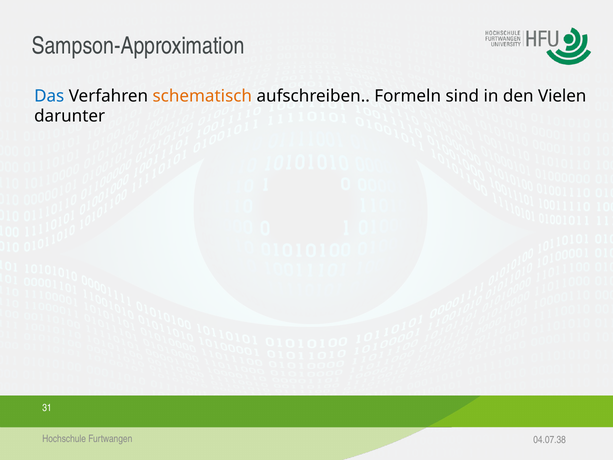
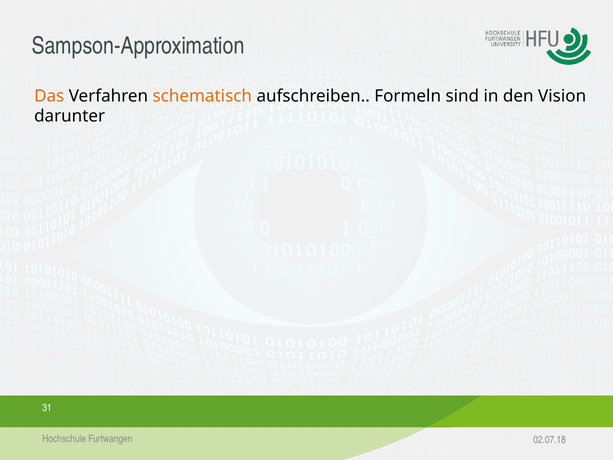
Das colour: blue -> orange (49, 96)
Vielen: Vielen -> Vision (562, 96)
04.07.38: 04.07.38 -> 02.07.18 (550, 439)
